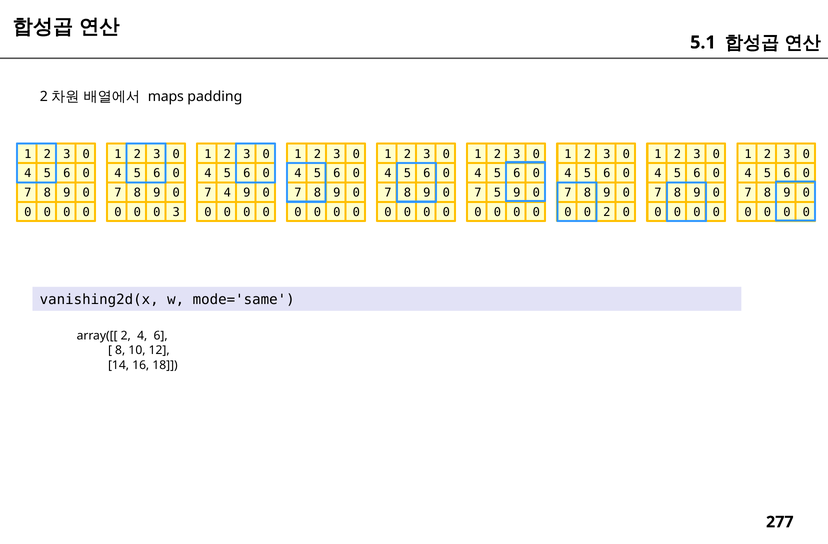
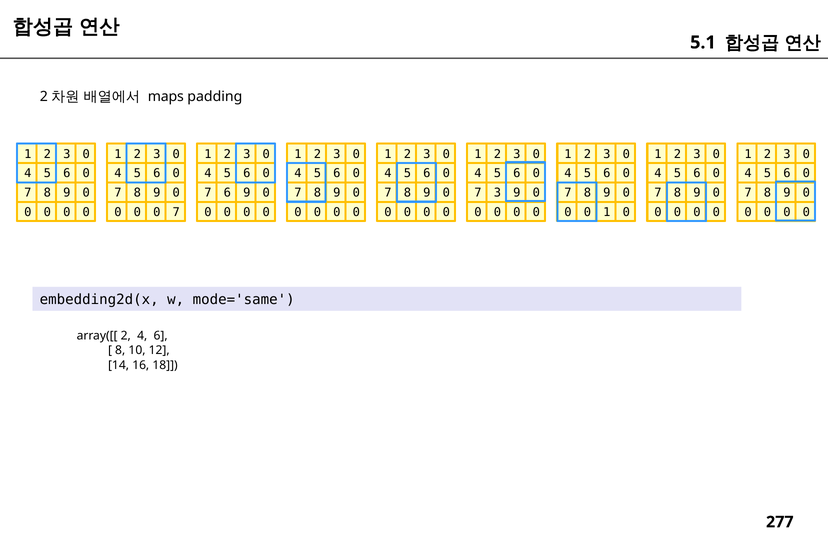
7 4: 4 -> 6 (227, 193)
7 5: 5 -> 3 (497, 193)
0 3: 3 -> 7 (176, 212)
2: 2 -> 1 (607, 212)
vanishing2d(x: vanishing2d(x -> embedding2d(x (99, 300)
